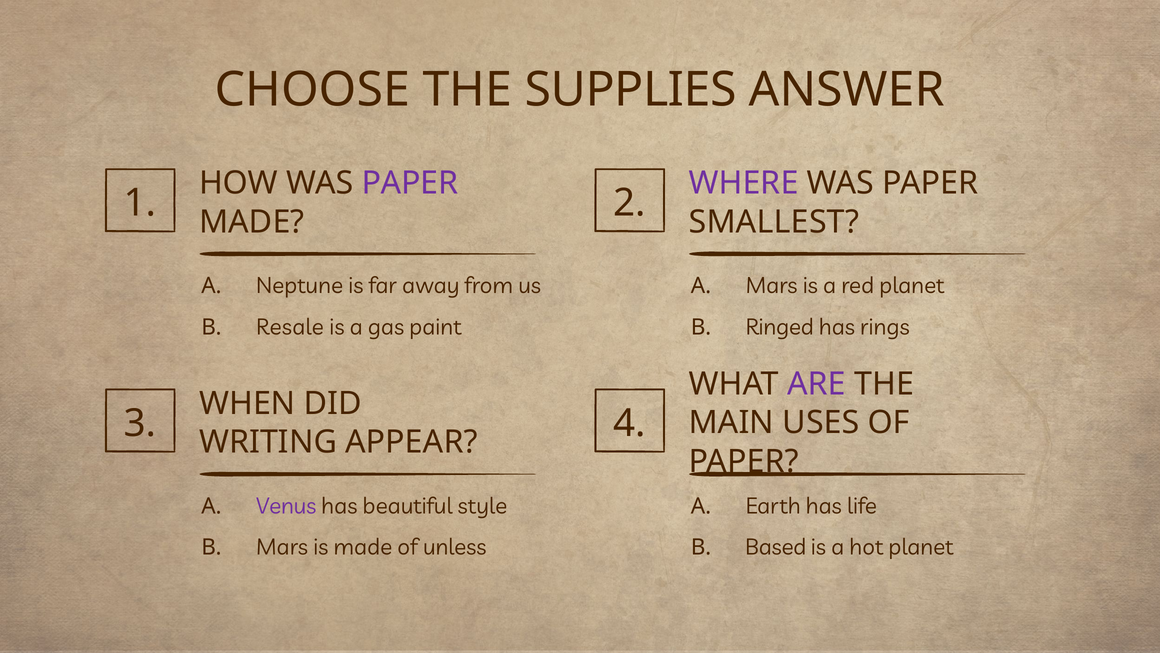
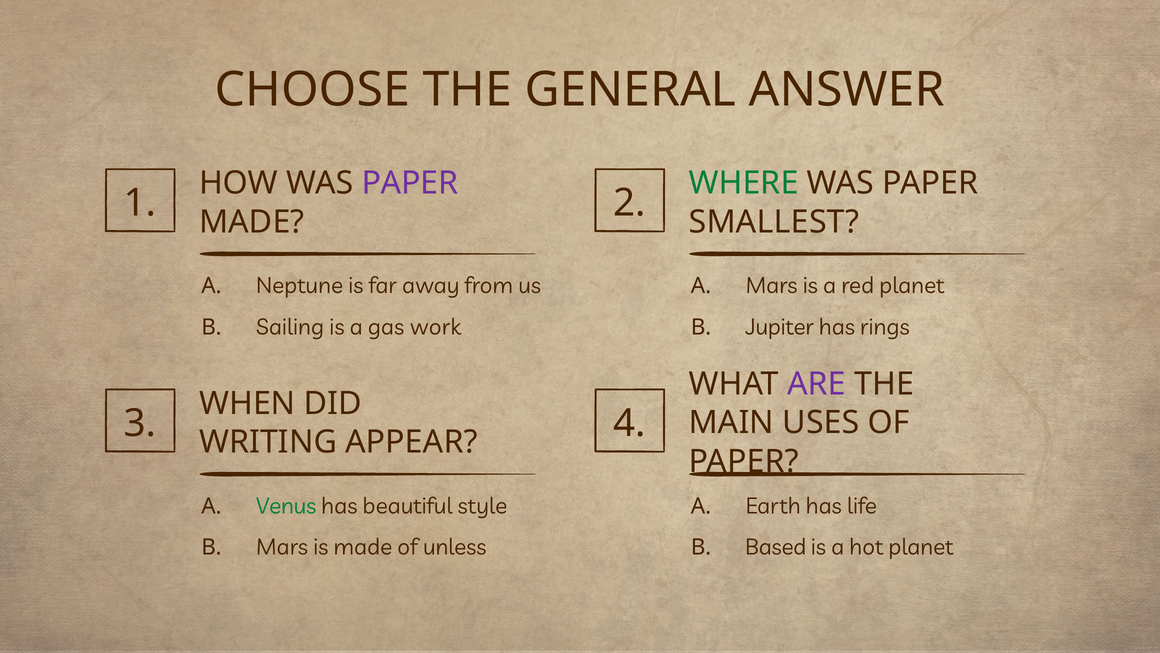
SUPPLIES: SUPPLIES -> GENERAL (630, 90)
WHERE colour: purple -> green (744, 183)
Resale: Resale -> Sailing (290, 327)
paint: paint -> work (435, 327)
Ringed: Ringed -> Jupiter (780, 327)
Venus colour: purple -> green (286, 506)
